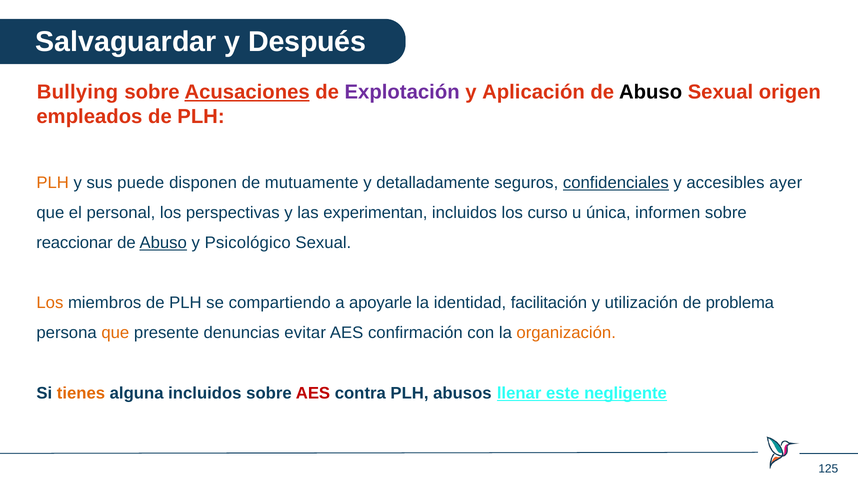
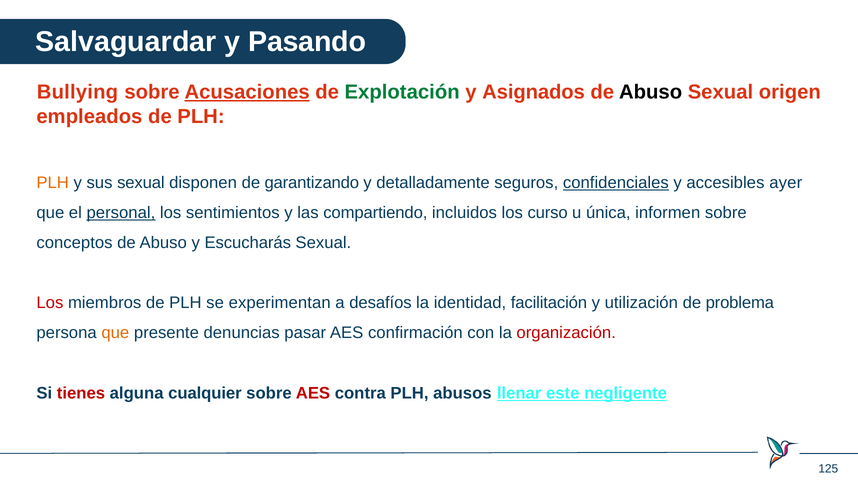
Después: Después -> Pasando (307, 42)
Explotación colour: purple -> green (402, 92)
Aplicación: Aplicación -> Asignados (534, 92)
sus puede: puede -> sexual (141, 183)
mutuamente: mutuamente -> garantizando (312, 183)
personal underline: none -> present (121, 213)
perspectivas: perspectivas -> sentimientos (233, 213)
experimentan: experimentan -> compartiendo (375, 213)
reaccionar: reaccionar -> conceptos (74, 243)
Abuso underline: present -> none (163, 243)
Psicológico: Psicológico -> Escucharás (248, 243)
Los colour: orange -> red (50, 303)
compartiendo: compartiendo -> experimentan (280, 303)
apoyarle: apoyarle -> desafíos (380, 303)
evitar: evitar -> pasar (305, 333)
organización colour: orange -> red (566, 333)
tienes colour: orange -> red (81, 393)
alguna incluidos: incluidos -> cualquier (205, 393)
